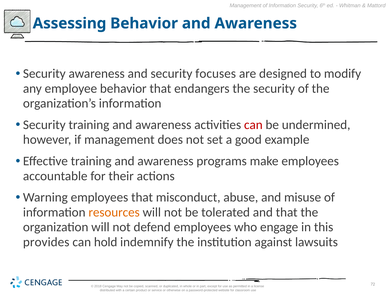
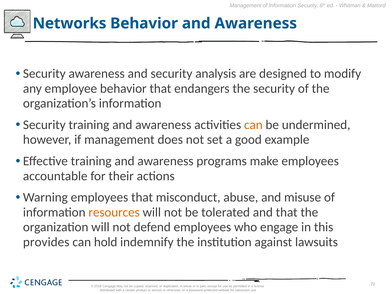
Assessing: Assessing -> Networks (70, 23)
focuses: focuses -> analysis (216, 74)
can colour: red -> orange (253, 125)
